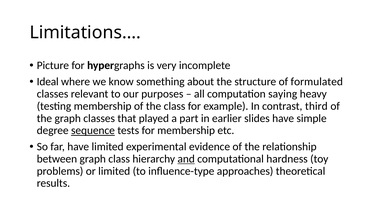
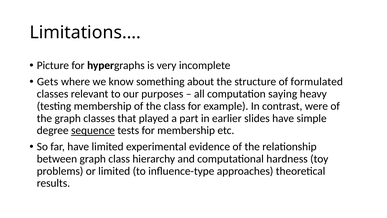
Ideal: Ideal -> Gets (48, 82)
third: third -> were (316, 106)
and underline: present -> none (186, 159)
